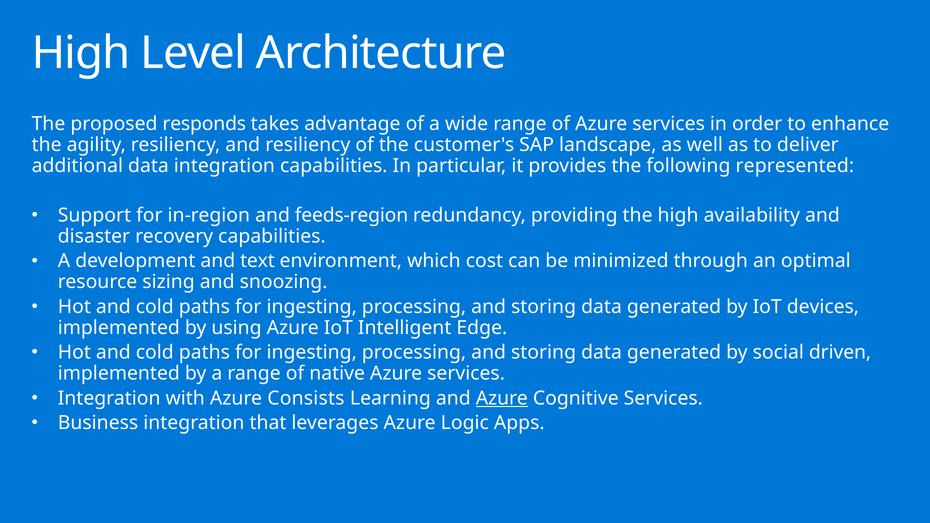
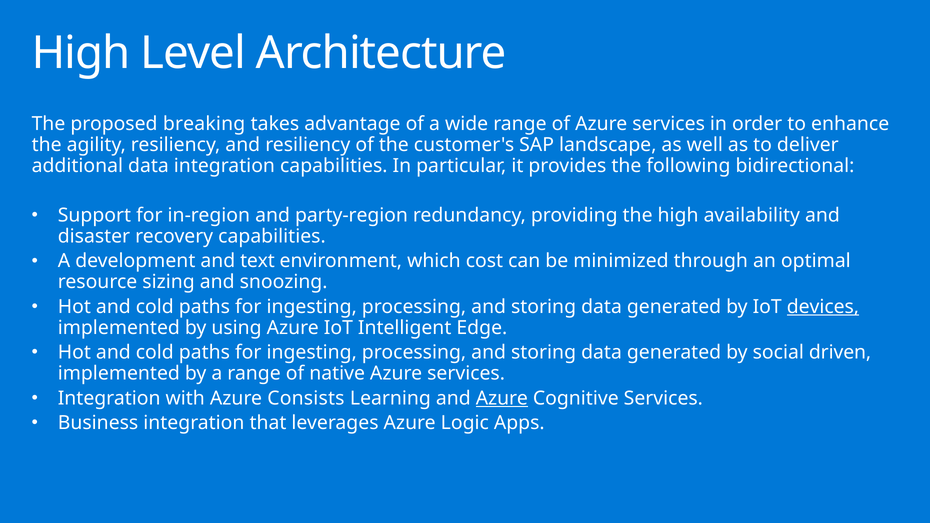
responds: responds -> breaking (204, 124)
represented: represented -> bidirectional (795, 166)
feeds-region: feeds-region -> party-region (351, 215)
devices underline: none -> present (823, 307)
